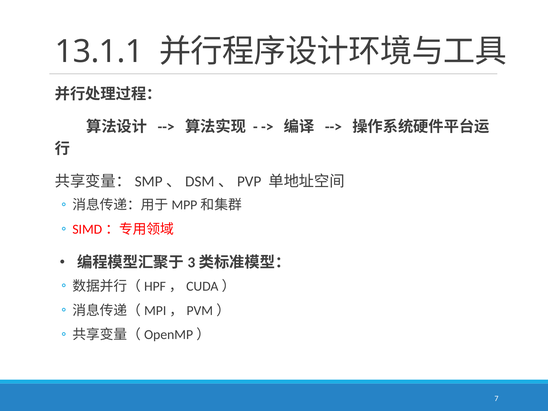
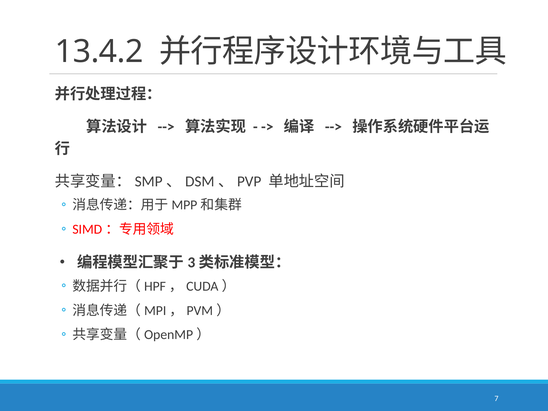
13.1.1: 13.1.1 -> 13.4.2 (99, 52)
